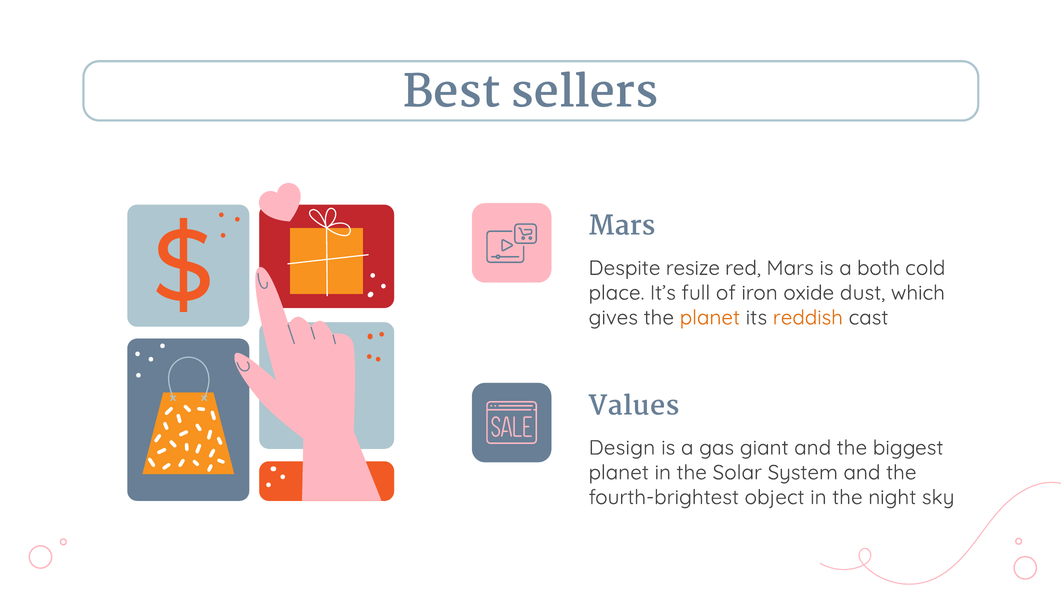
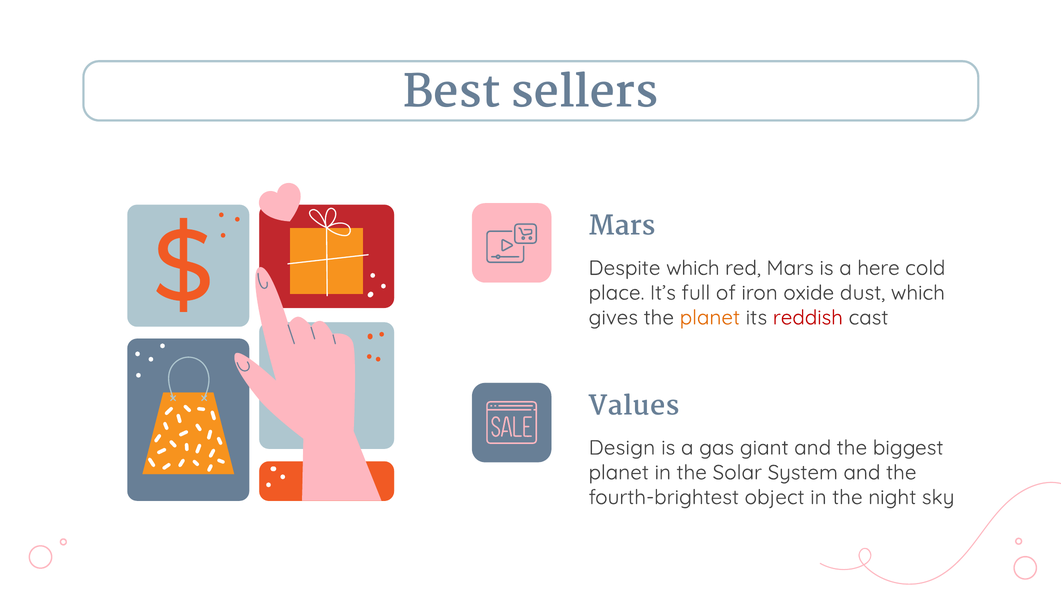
Despite resize: resize -> which (693, 268)
both: both -> here (879, 268)
reddish colour: orange -> red (808, 318)
